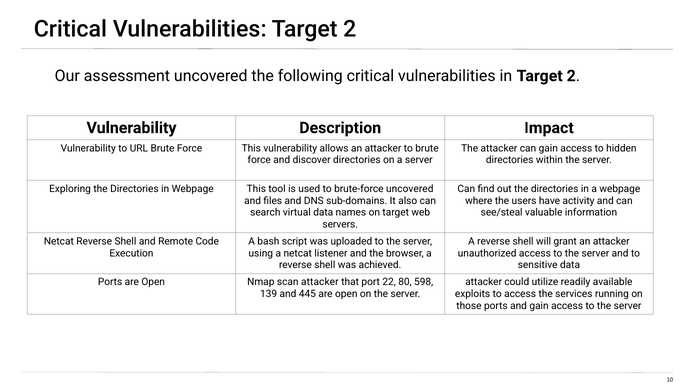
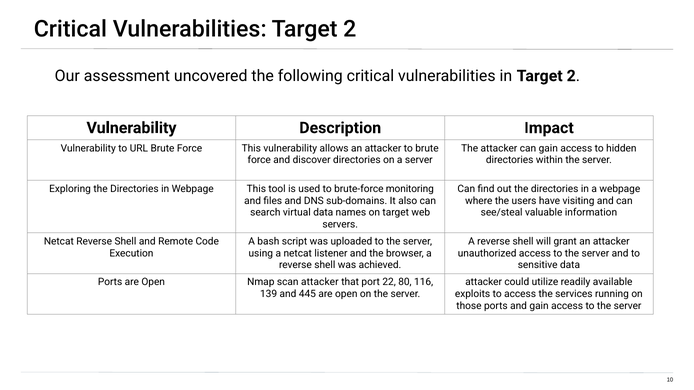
brute-force uncovered: uncovered -> monitoring (410, 189)
activity: activity -> visiting (579, 201)
598: 598 -> 116 (424, 282)
